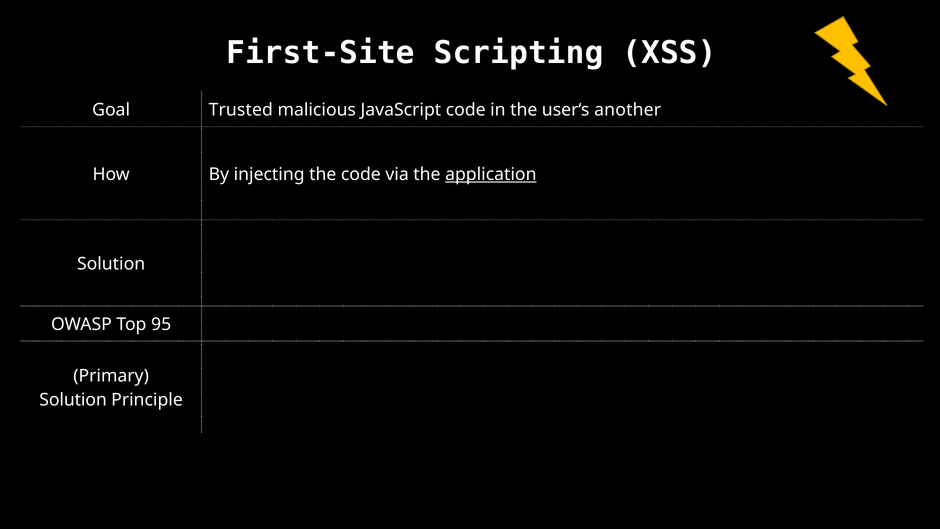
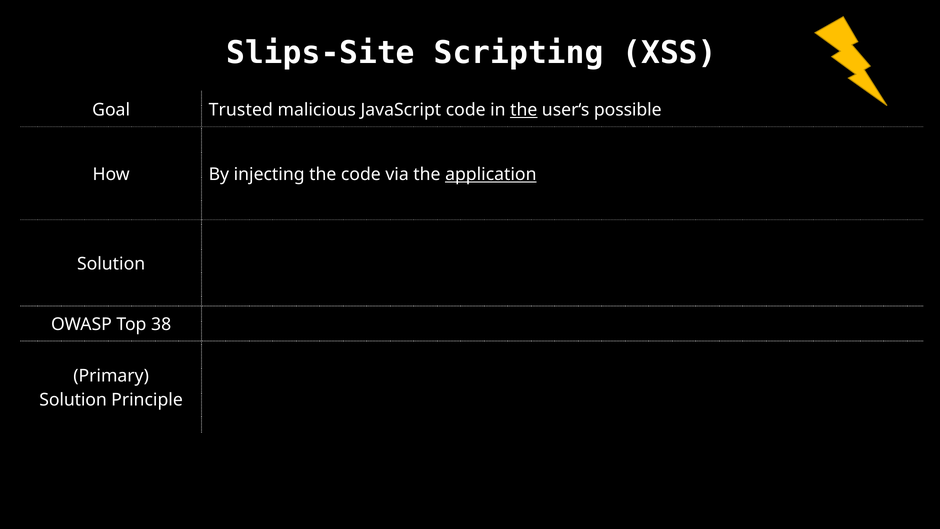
First-Site: First-Site -> Slips-Site (321, 53)
the underline: none -> present (524, 110)
another: another -> possible (628, 110)
95: 95 -> 38 (161, 324)
